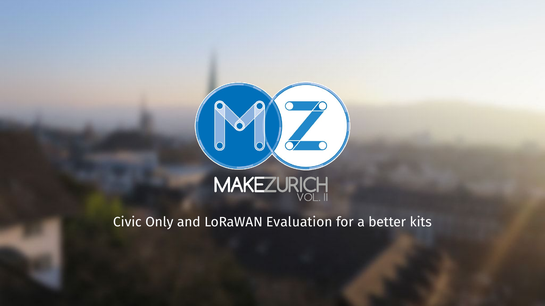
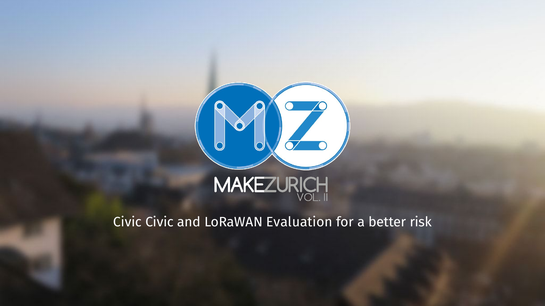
Civic Only: Only -> Civic (160, 222)
kits: kits -> risk (421, 222)
